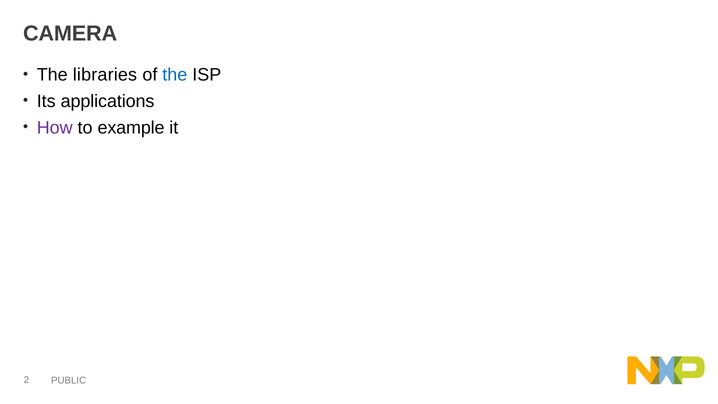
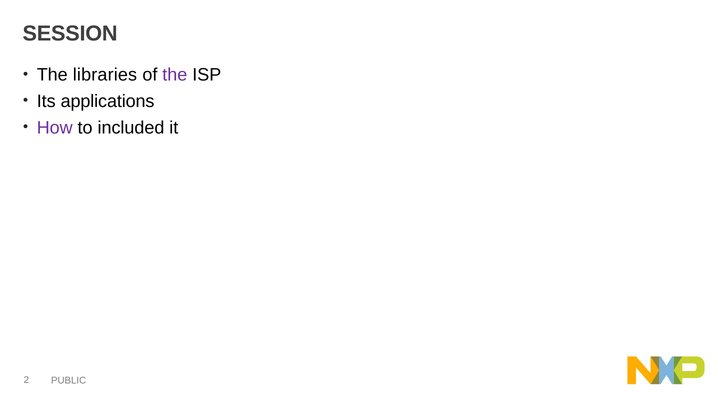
CAMERA: CAMERA -> SESSION (70, 34)
the colour: blue -> purple (175, 75)
example: example -> included (131, 128)
